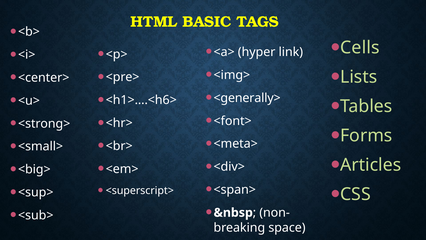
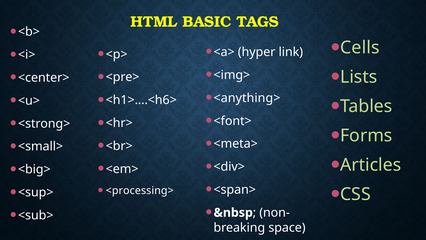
<generally>: <generally> -> <anything> (247, 98)
<superscript>: <superscript> -> <processing> (140, 190)
